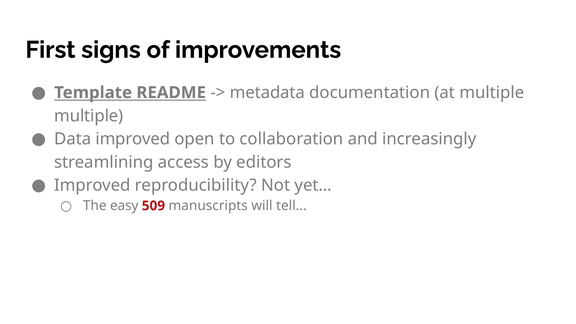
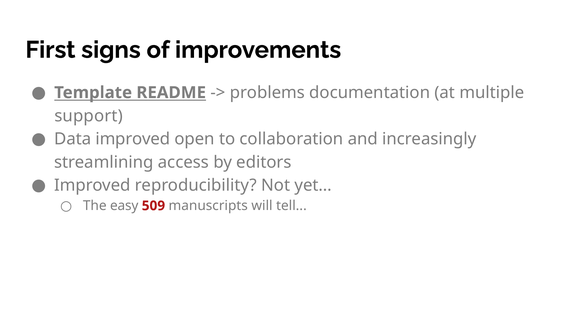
metadata: metadata -> problems (267, 93)
multiple: multiple -> support (89, 116)
